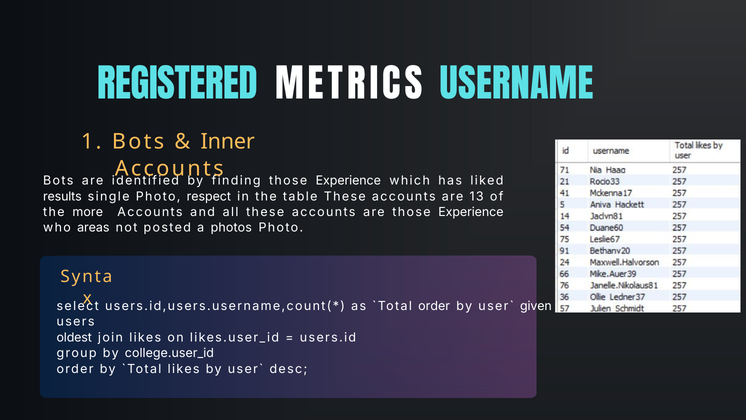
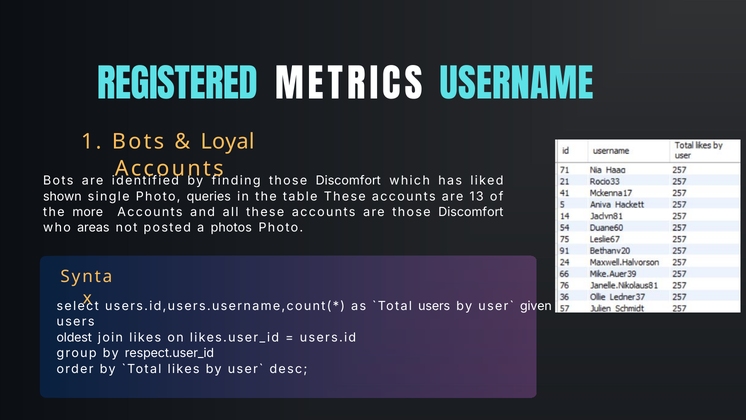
Inner: Inner -> Loyal (228, 141)
finding those Experience: Experience -> Discomfort (348, 181)
results: results -> shown (62, 196)
respect: respect -> queries (209, 196)
are those Experience: Experience -> Discomfort (471, 212)
order: order -> users (434, 306)
college.user_id: college.user_id -> respect.user_id (169, 353)
